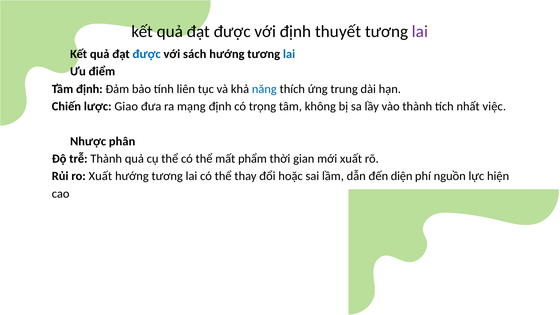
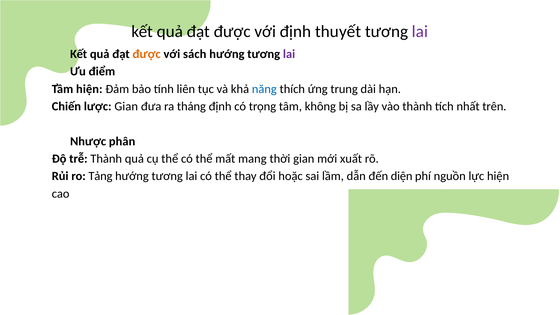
được colour: blue -> orange (147, 54)
lai colour: blue -> purple (289, 54)
Tầm định: định -> hiện (89, 89)
lược Giao: Giao -> Gian (126, 106)
mạng: mạng -> tháng (191, 106)
việc: việc -> trên (494, 106)
phẩm: phẩm -> mang (252, 159)
ro Xuất: Xuất -> Tảng (100, 176)
